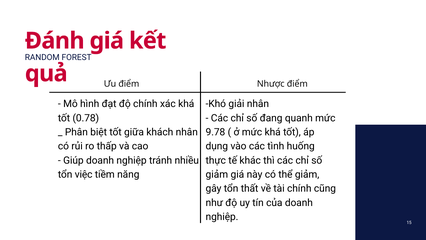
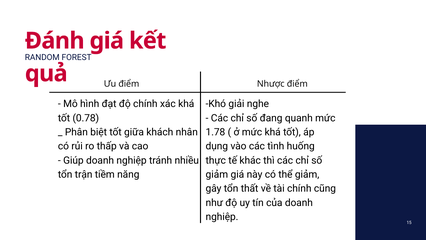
giải nhân: nhân -> nghe (258, 104)
9.78: 9.78 -> 1.78 (215, 132)
việc: việc -> trận (84, 174)
